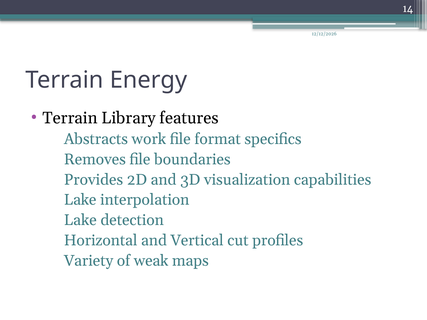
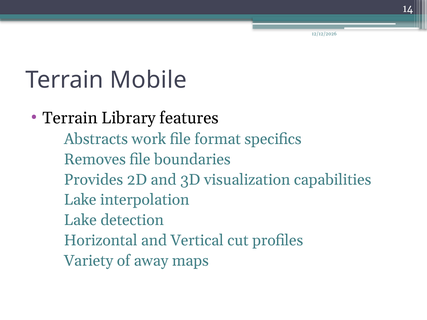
Energy: Energy -> Mobile (148, 80)
weak: weak -> away (151, 261)
